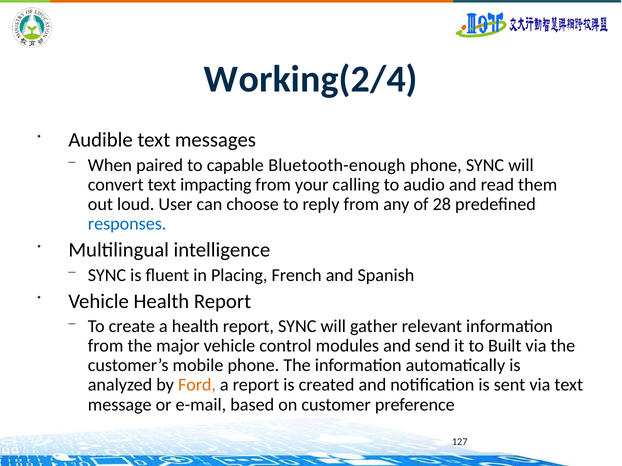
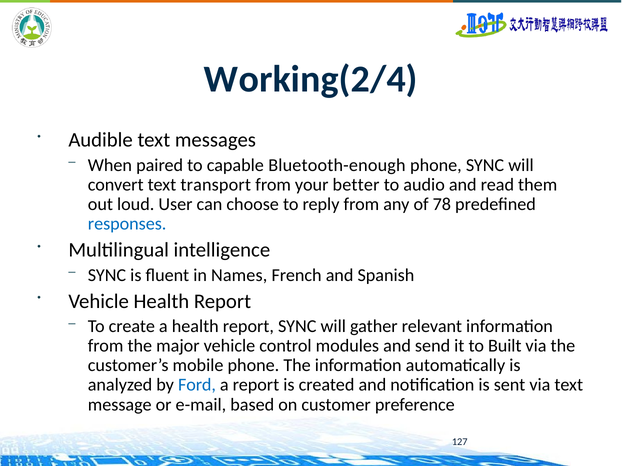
impacting: impacting -> transport (216, 185)
calling: calling -> better (356, 185)
28: 28 -> 78 (442, 204)
Placing: Placing -> Names (239, 275)
Ford colour: orange -> blue (197, 385)
